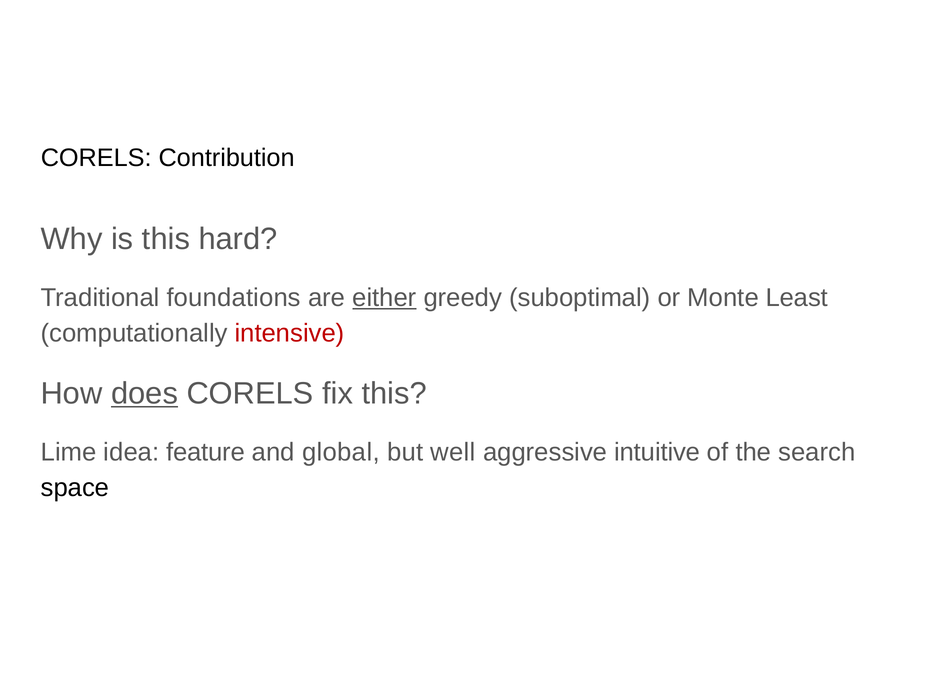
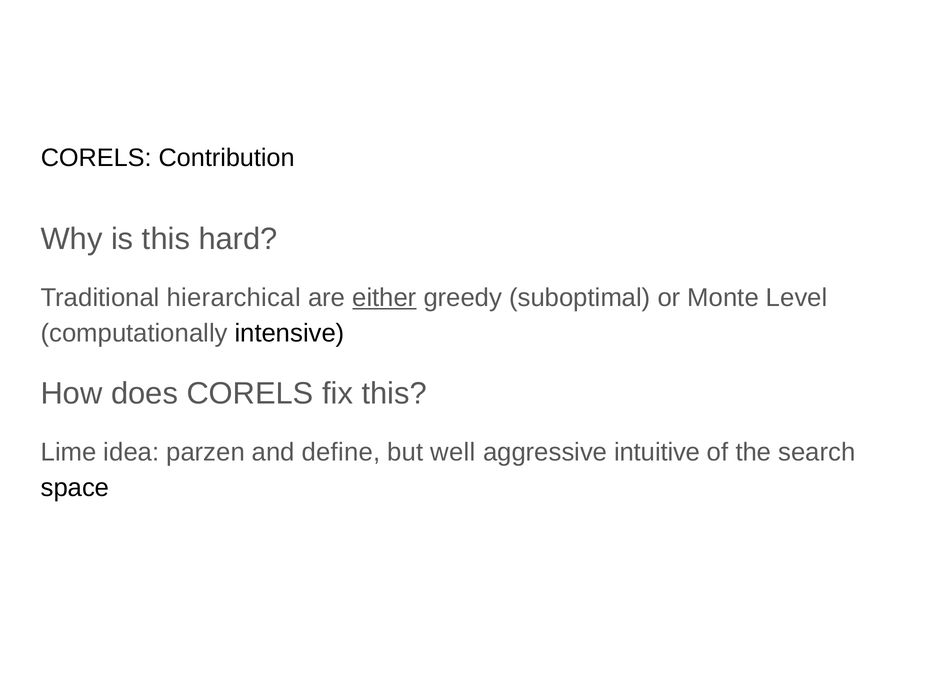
foundations: foundations -> hierarchical (234, 298)
Least: Least -> Level (797, 298)
intensive colour: red -> black (290, 333)
does underline: present -> none (145, 393)
feature: feature -> parzen (206, 452)
global: global -> define (341, 452)
